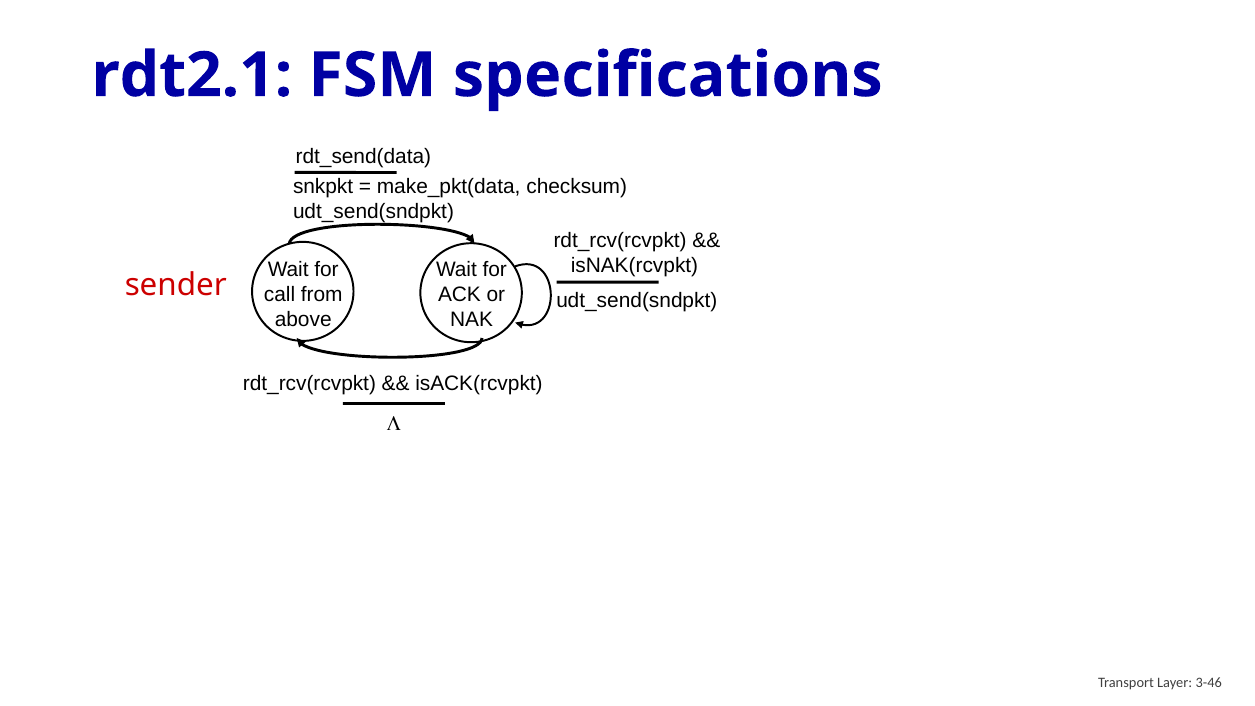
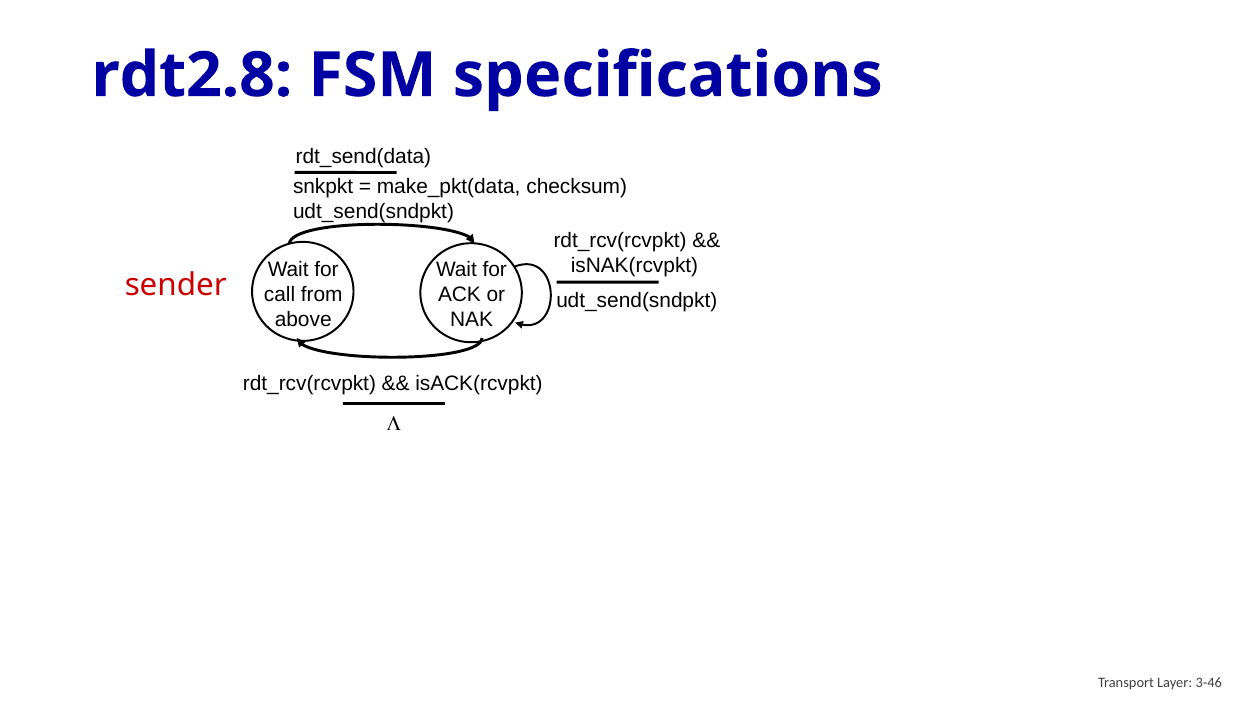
rdt2.1: rdt2.1 -> rdt2.8 (192, 75)
